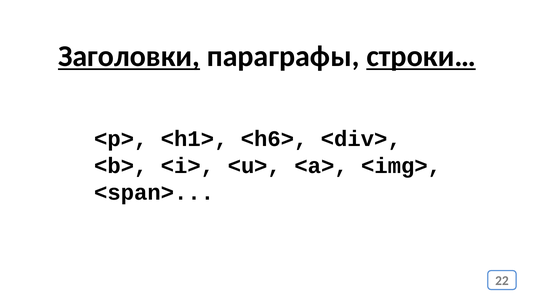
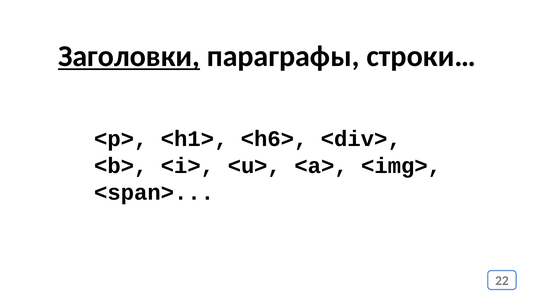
строки… underline: present -> none (421, 56)
